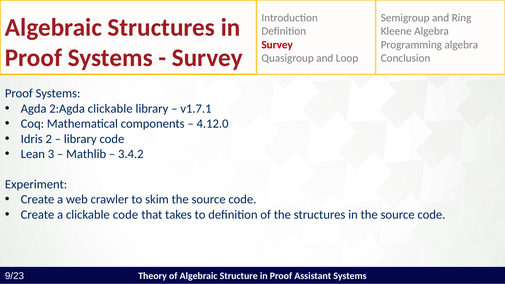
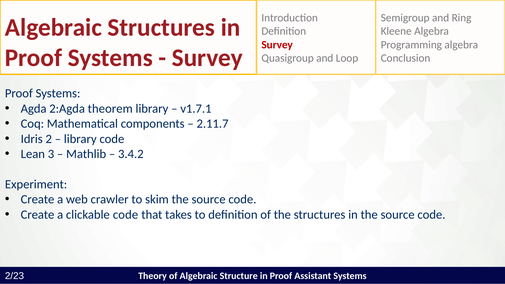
2:Agda clickable: clickable -> theorem (110, 109)
4.12.0: 4.12.0 -> 2.11.7 (213, 124)
9/23: 9/23 -> 2/23 (14, 276)
